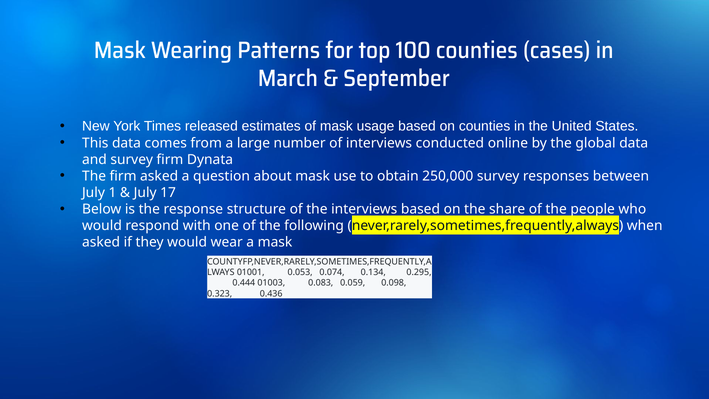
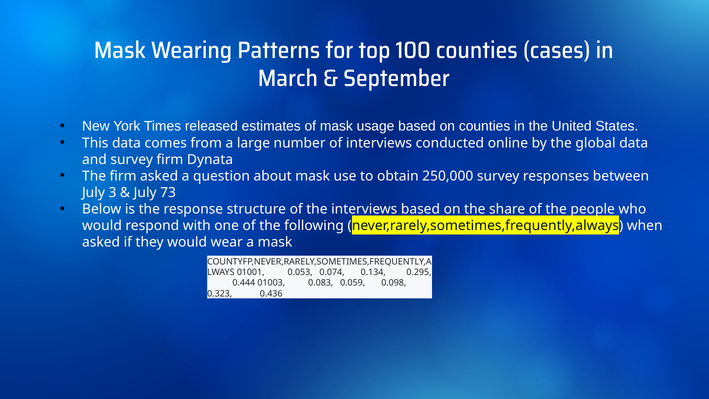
1: 1 -> 3 (112, 193)
17: 17 -> 73 (168, 193)
